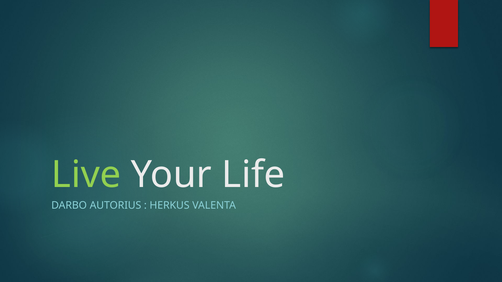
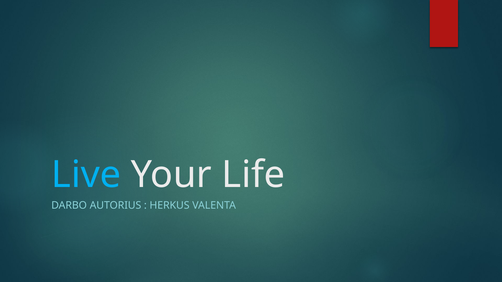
Live colour: light green -> light blue (86, 175)
